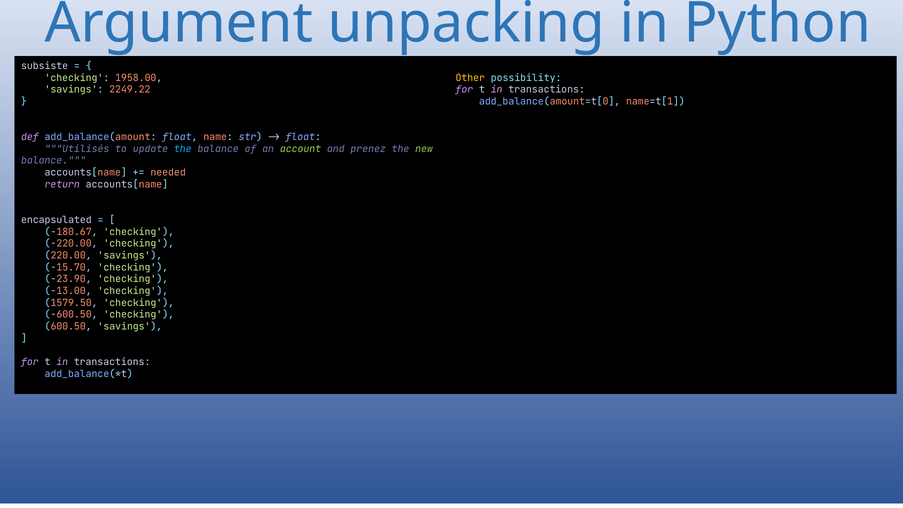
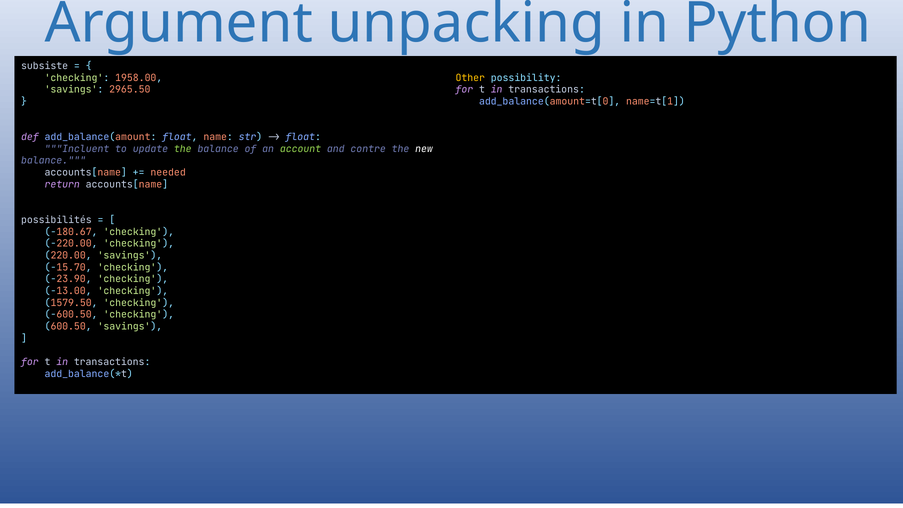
2249.22: 2249.22 -> 2965.50 (130, 90)
Utilisés: Utilisés -> Incluent (77, 149)
the colour: light blue -> light green (183, 149)
prenez: prenez -> contre (368, 149)
new colour: light green -> white (424, 149)
encapsulated: encapsulated -> possibilités (56, 220)
